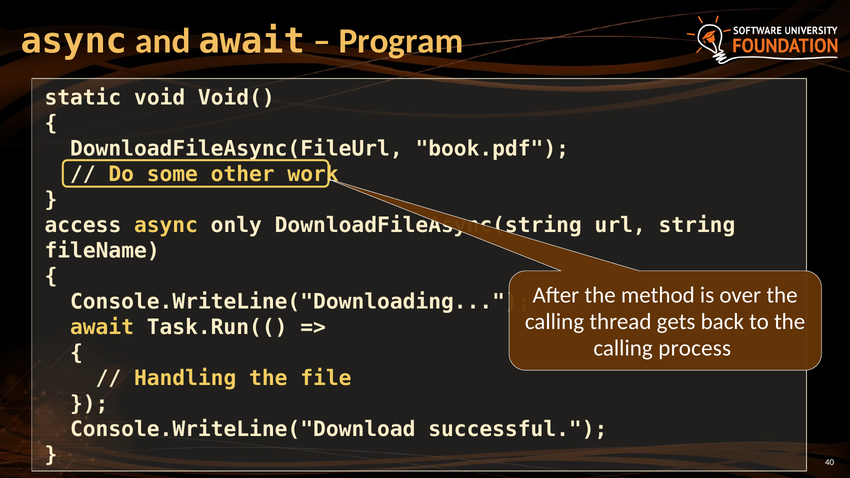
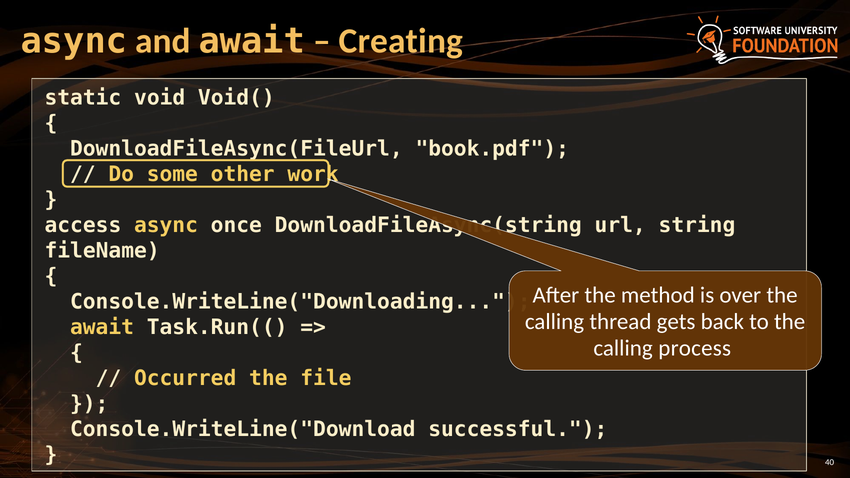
Program: Program -> Creating (401, 41)
only: only -> once (236, 225)
Handling: Handling -> Occurred (185, 378)
